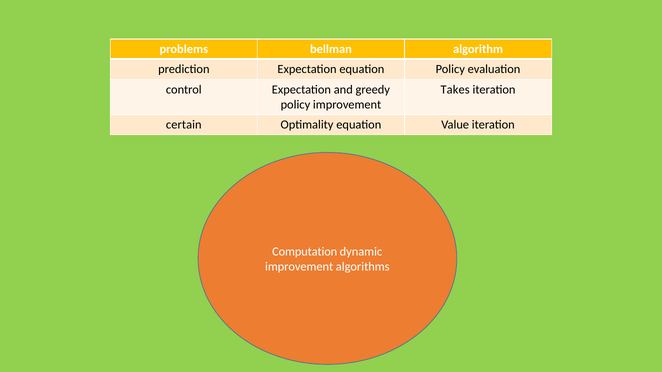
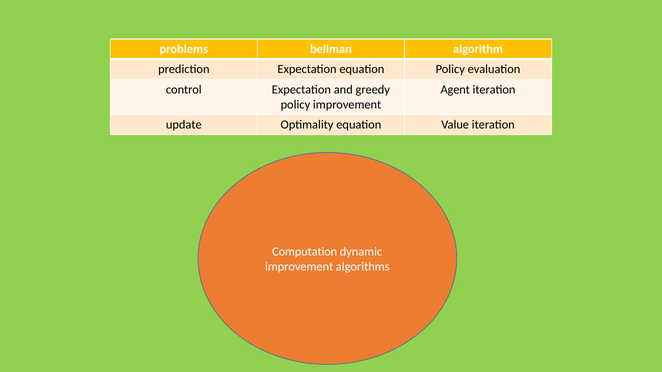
Takes: Takes -> Agent (455, 90)
certain: certain -> update (184, 125)
